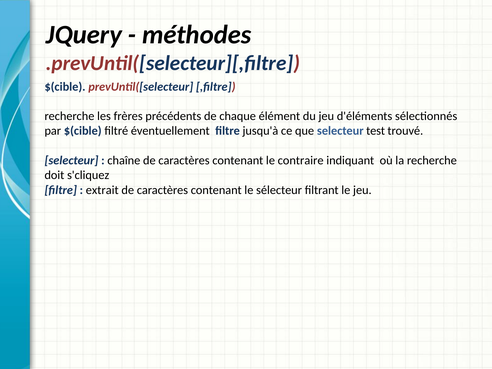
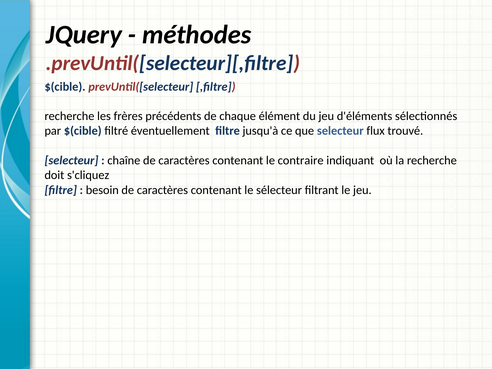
test: test -> flux (376, 131)
extrait: extrait -> besoin (102, 190)
